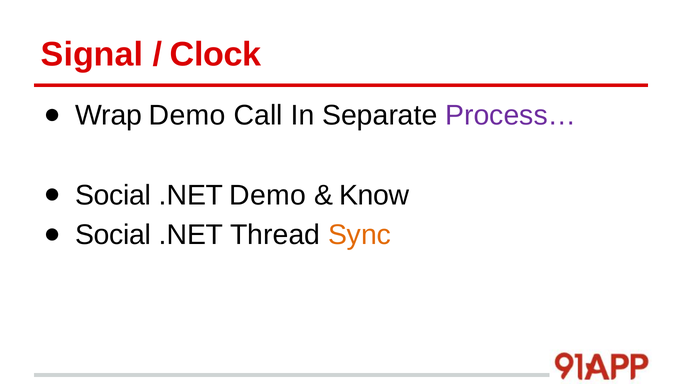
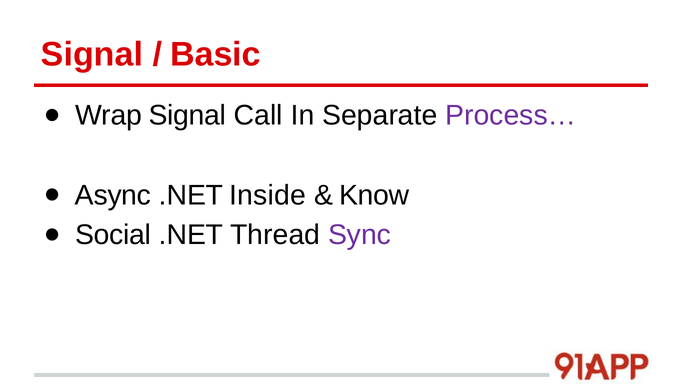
Clock: Clock -> Basic (215, 54)
Wrap Demo: Demo -> Signal (187, 115)
Social: Social -> Async (113, 195)
.NET Demo: Demo -> Inside (268, 195)
Sync colour: orange -> purple (360, 235)
